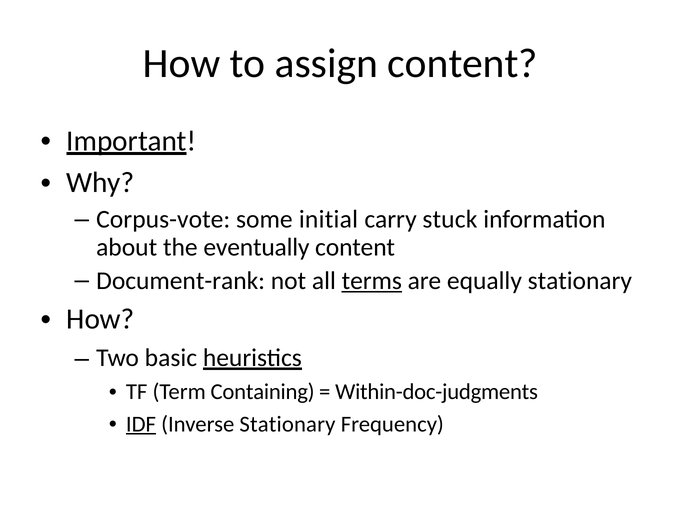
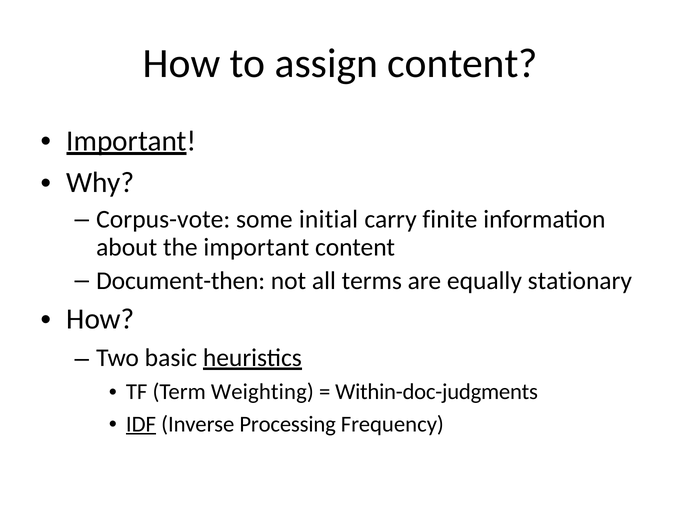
stuck: stuck -> finite (450, 219)
the eventually: eventually -> important (256, 247)
Document-rank: Document-rank -> Document-then (181, 281)
terms underline: present -> none (372, 281)
Containing: Containing -> Weighting (262, 392)
Inverse Stationary: Stationary -> Processing (288, 424)
